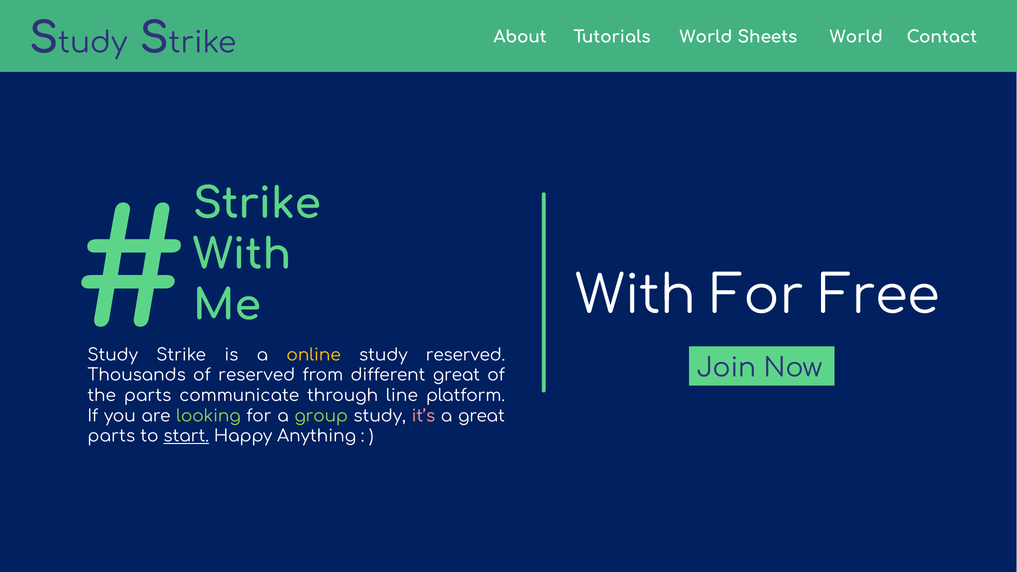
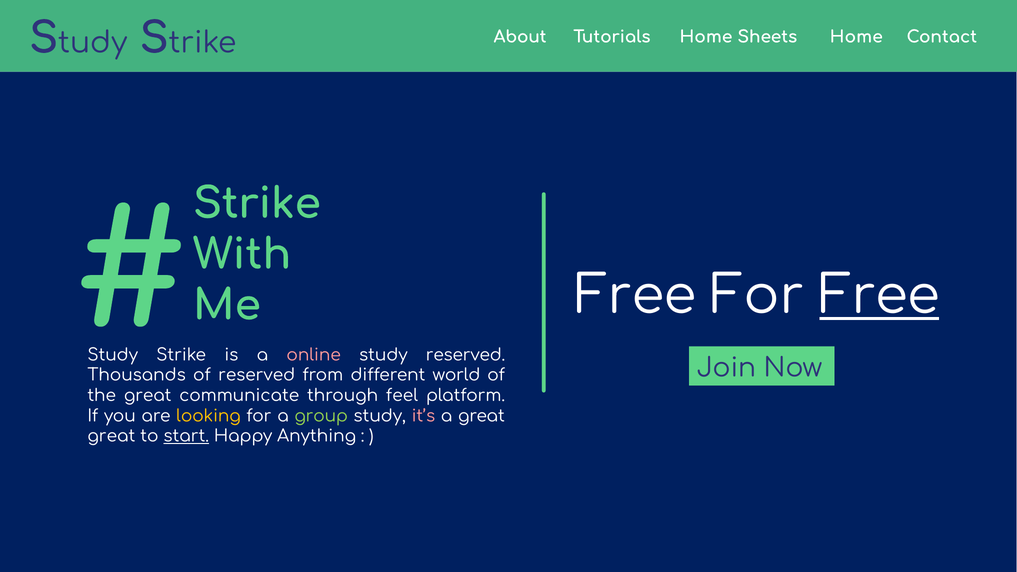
Tutorials World: World -> Home (706, 37)
Sheets World: World -> Home (856, 37)
Me With: With -> Free (636, 296)
Free underline: none -> present (879, 296)
online colour: yellow -> pink (314, 355)
different great: great -> world (456, 375)
the parts: parts -> great (148, 396)
line: line -> feel (402, 396)
looking colour: light green -> yellow (209, 416)
parts: parts -> great (111, 436)
